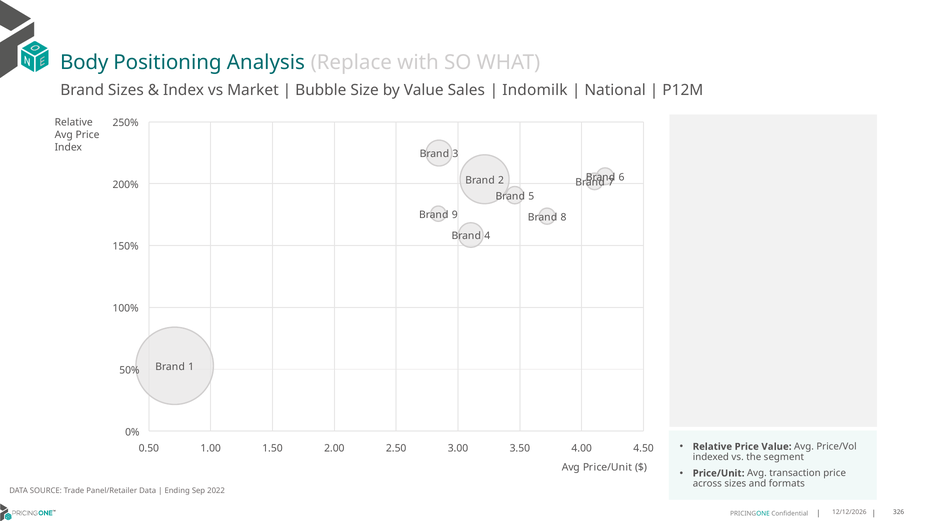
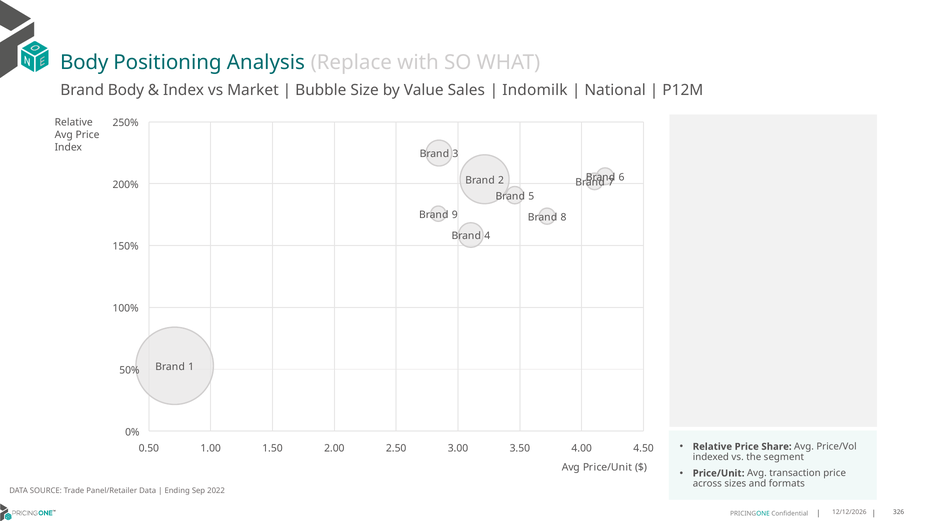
Brand Sizes: Sizes -> Body (126, 90)
Price Value: Value -> Share (777, 447)
